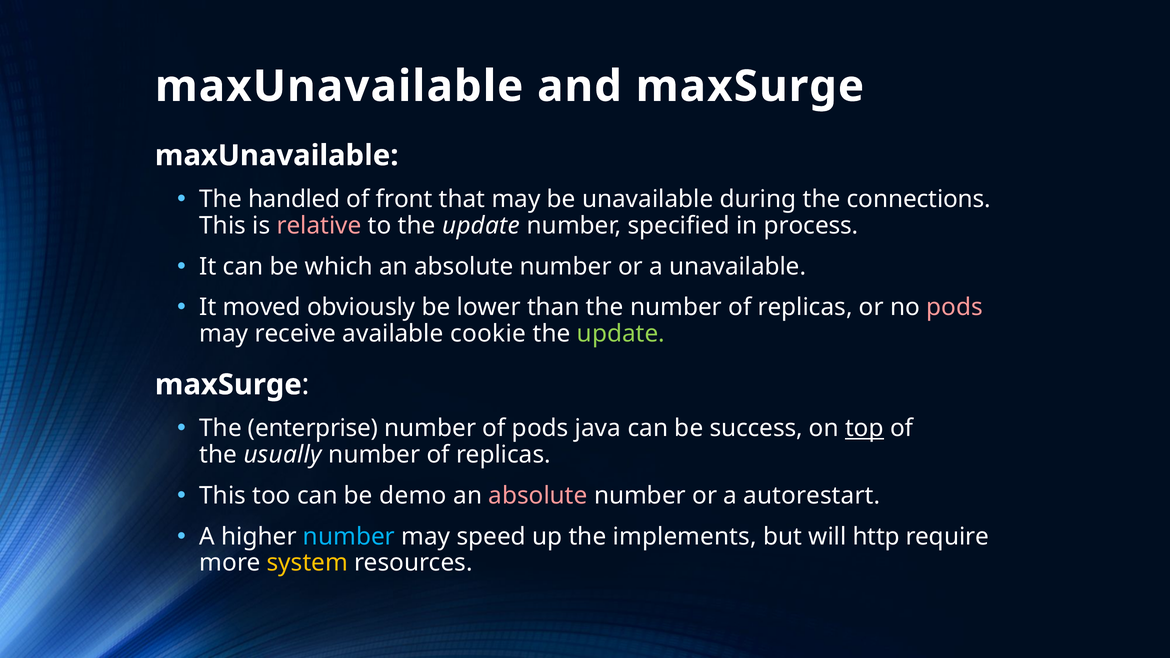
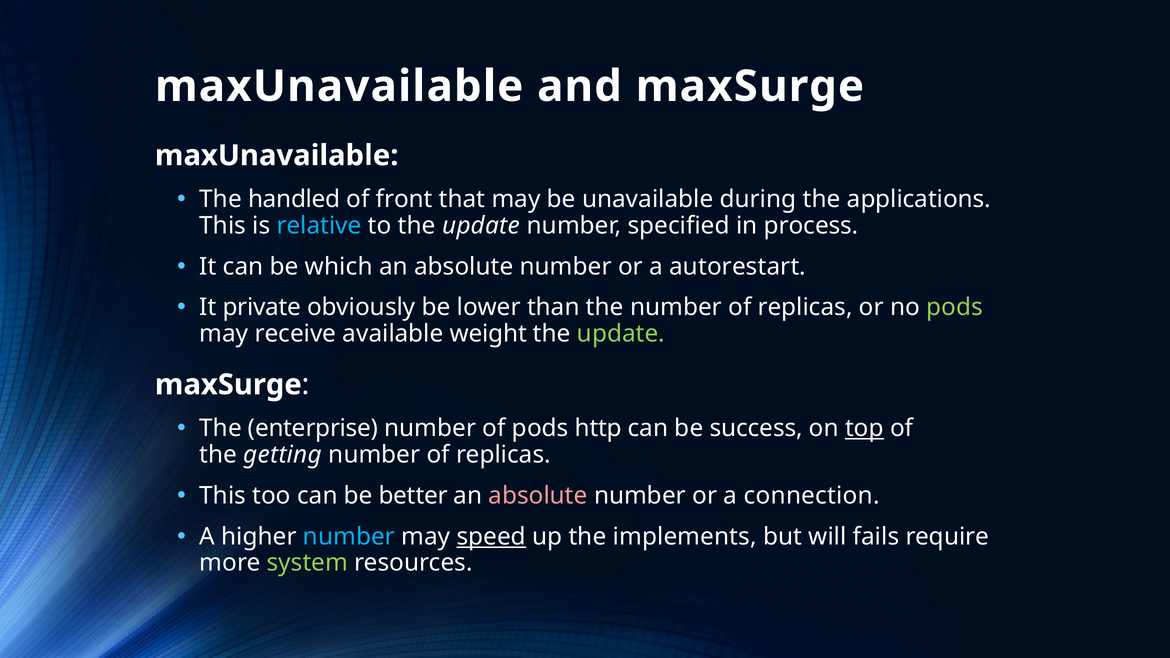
connections: connections -> applications (919, 199)
relative colour: pink -> light blue (319, 226)
a unavailable: unavailable -> autorestart (738, 267)
moved: moved -> private (262, 308)
pods colour: pink -> light green (955, 308)
cookie: cookie -> weight (488, 334)
java: java -> http (598, 428)
usually: usually -> getting (283, 455)
demo: demo -> better (413, 496)
autorestart: autorestart -> connection (812, 496)
speed underline: none -> present (491, 537)
http: http -> fails (876, 537)
system colour: yellow -> light green (307, 563)
